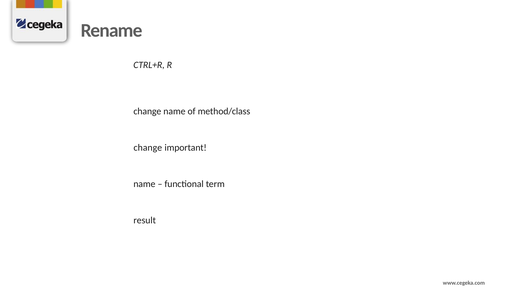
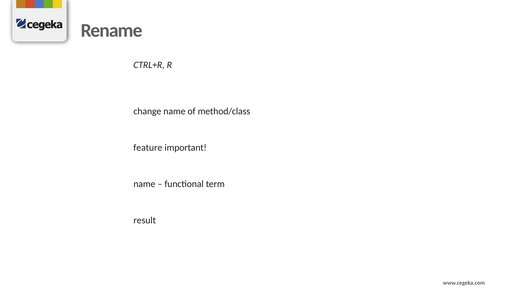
change: change -> feature (148, 147)
